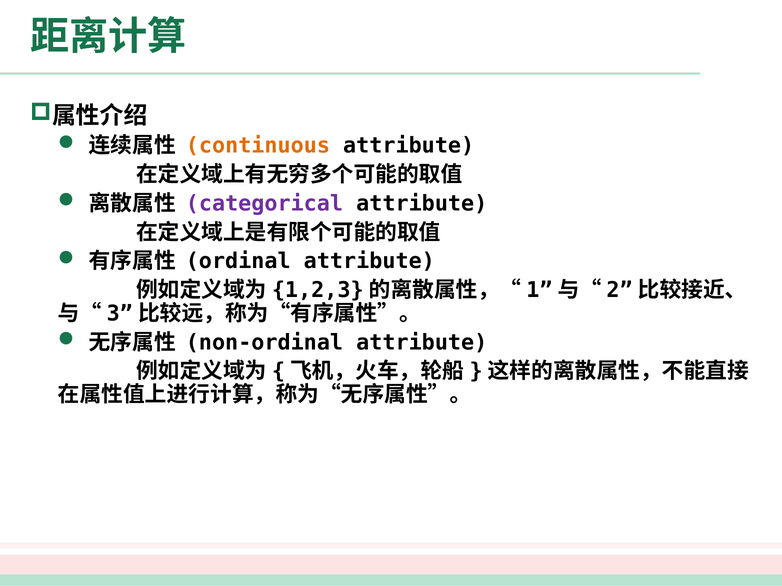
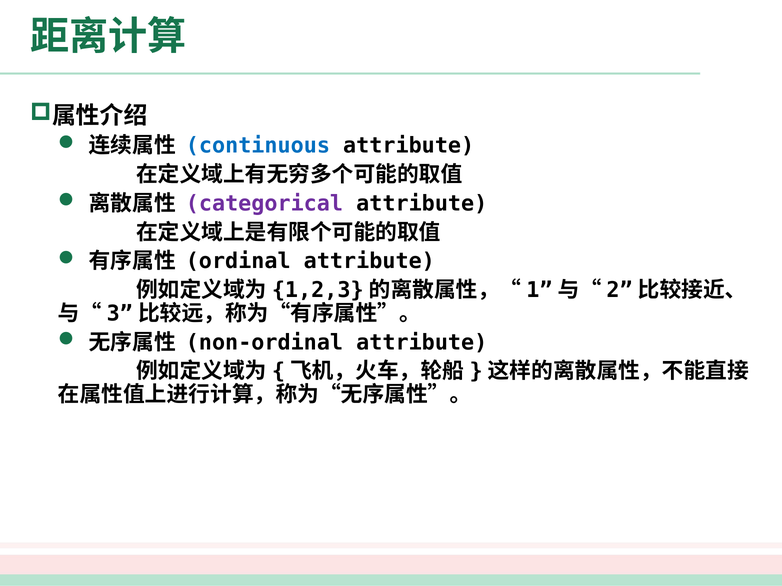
continuous colour: orange -> blue (258, 146)
